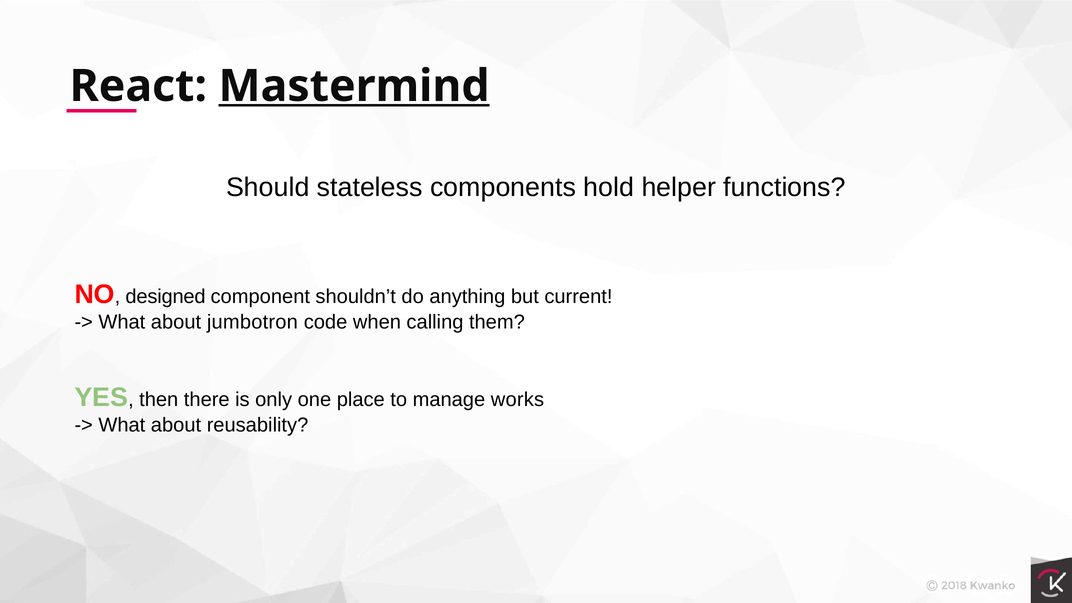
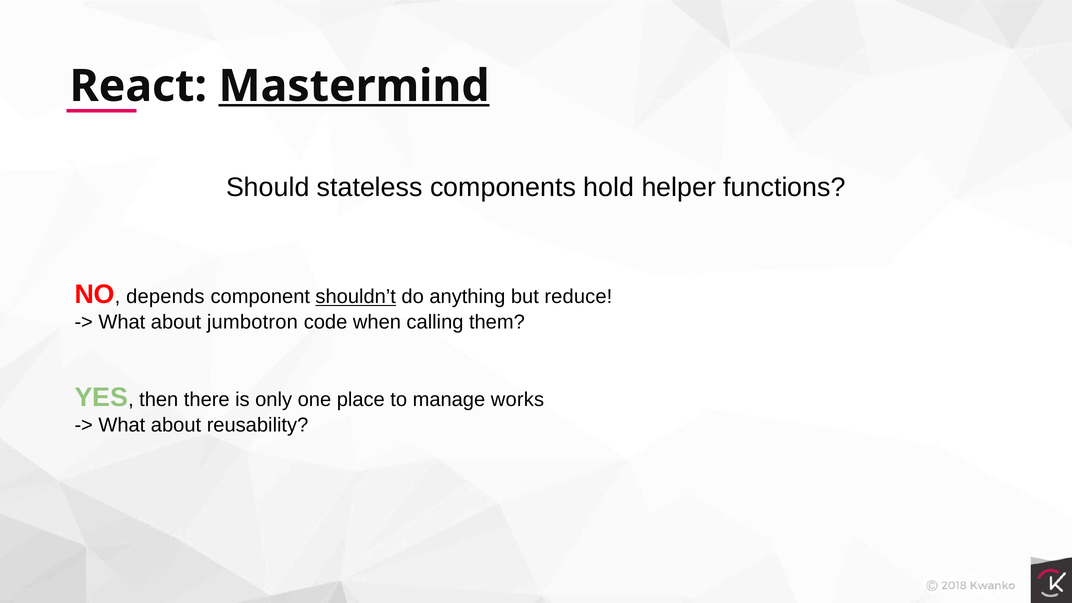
designed: designed -> depends (165, 297)
shouldn’t underline: none -> present (356, 297)
current: current -> reduce (578, 297)
